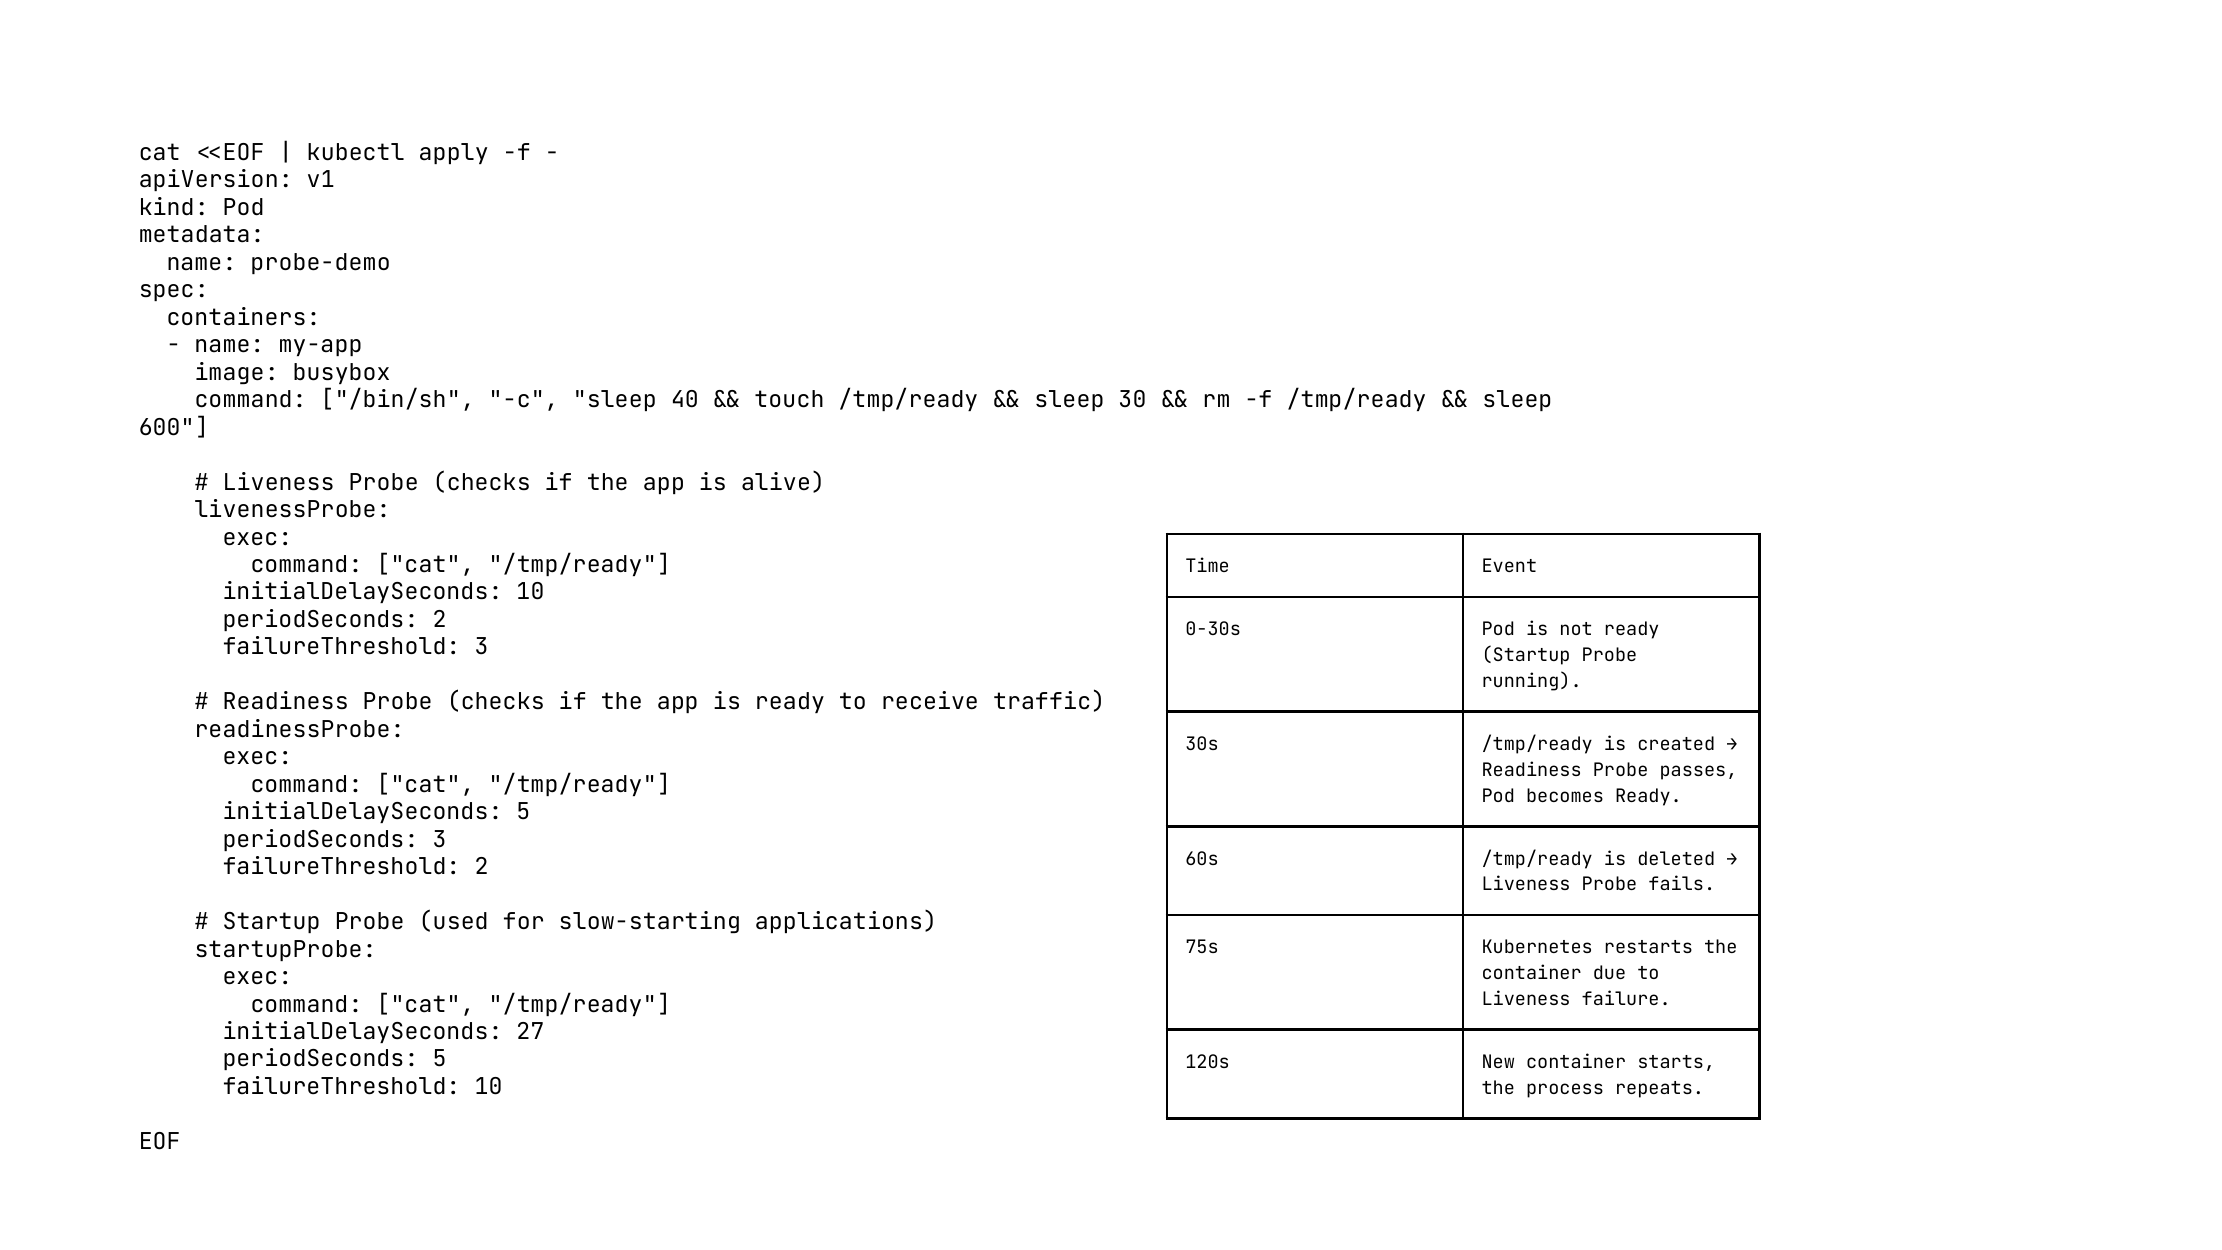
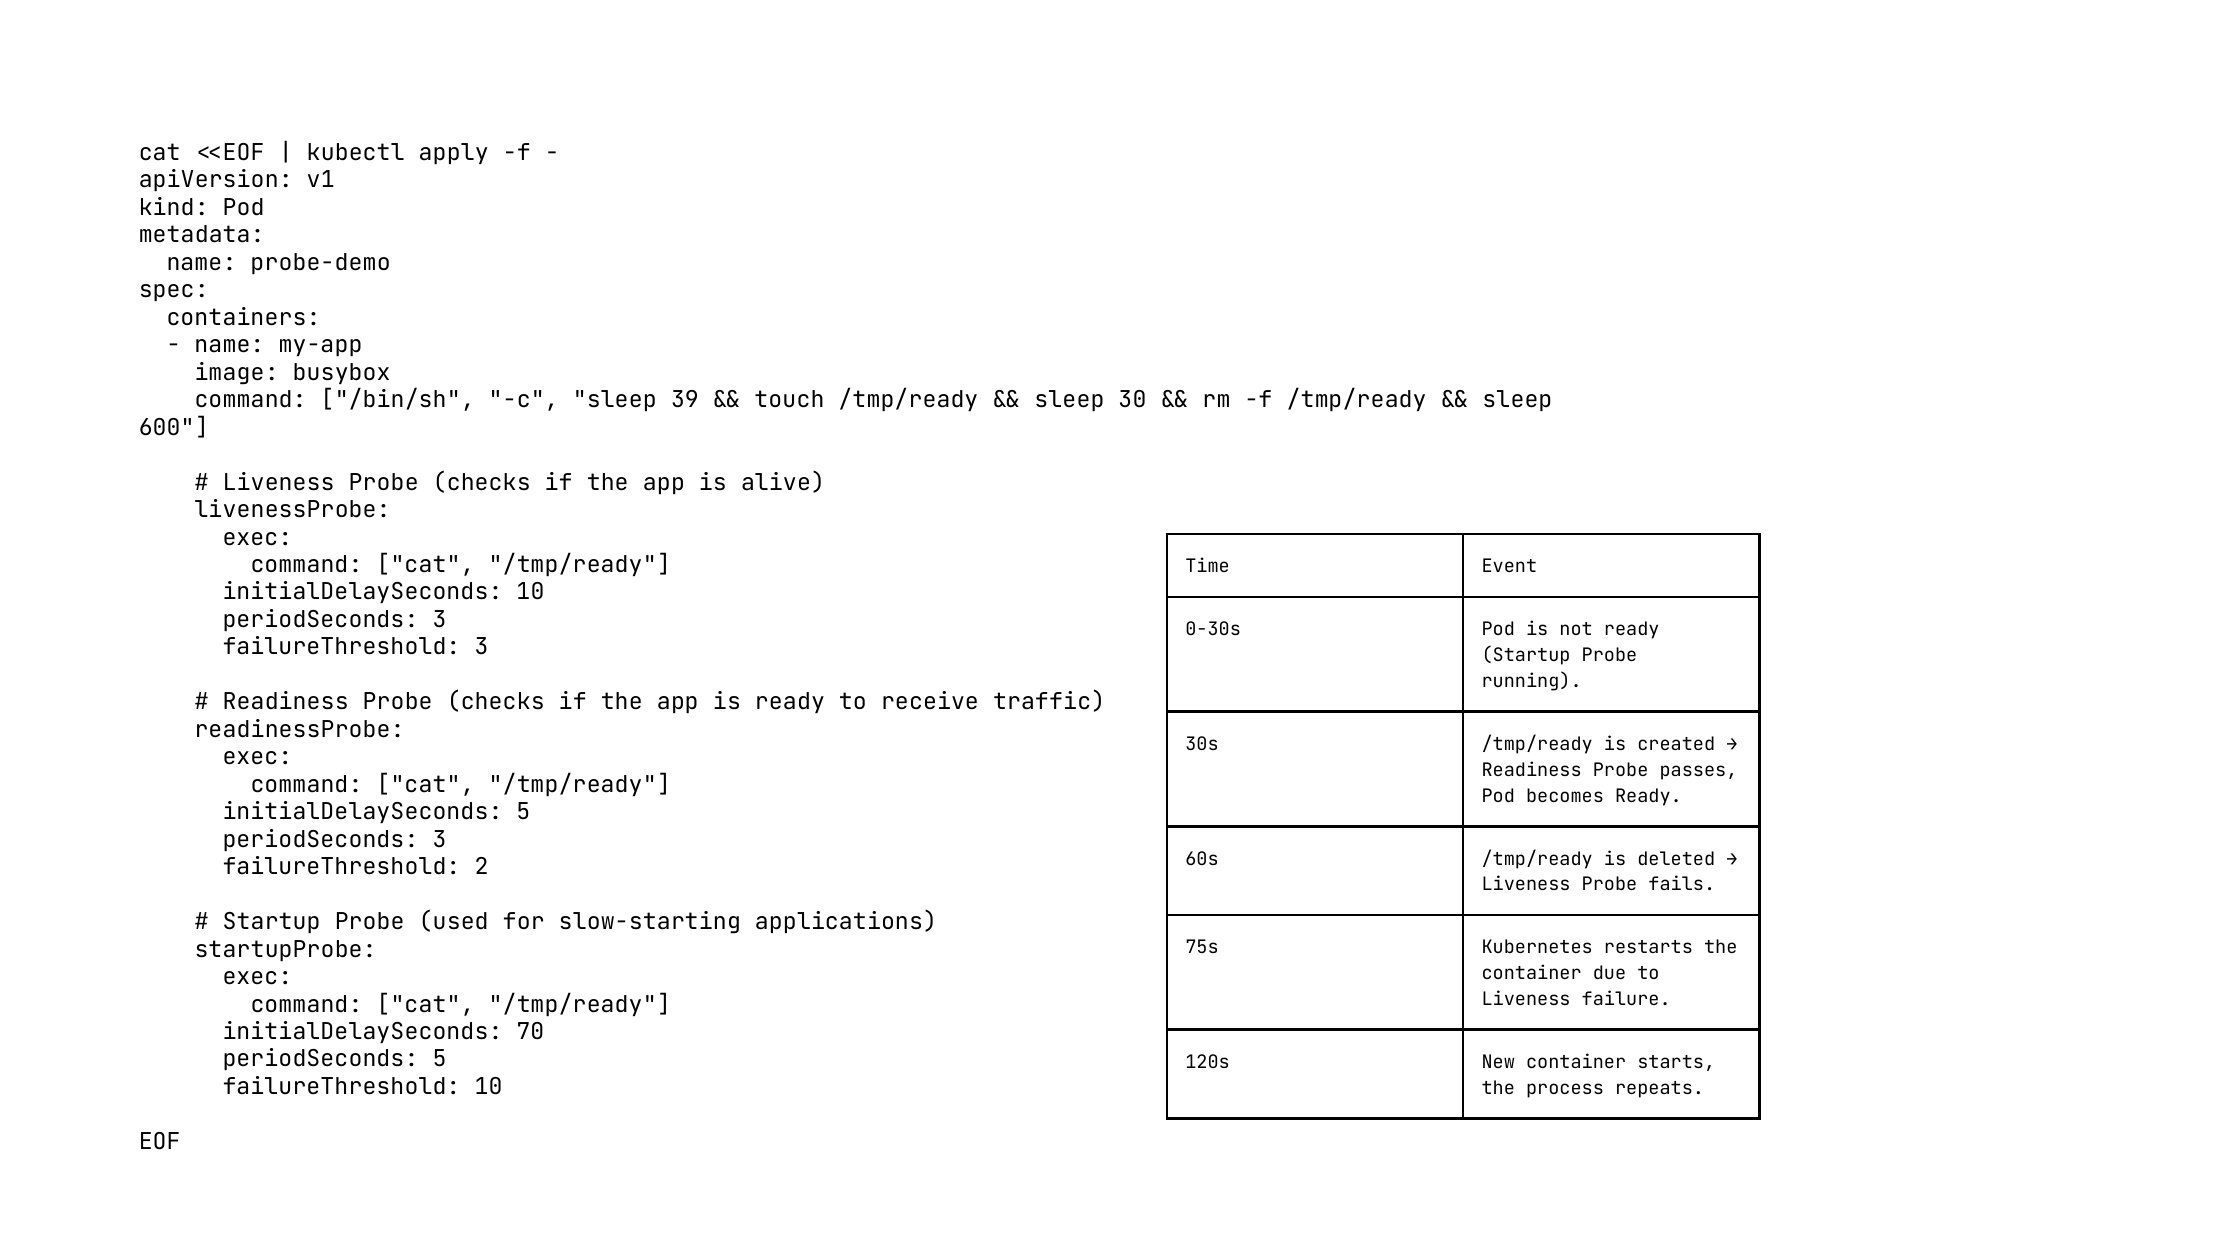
40: 40 -> 39 (685, 400)
2: 2 -> 3 (440, 620)
27: 27 -> 70 (530, 1032)
